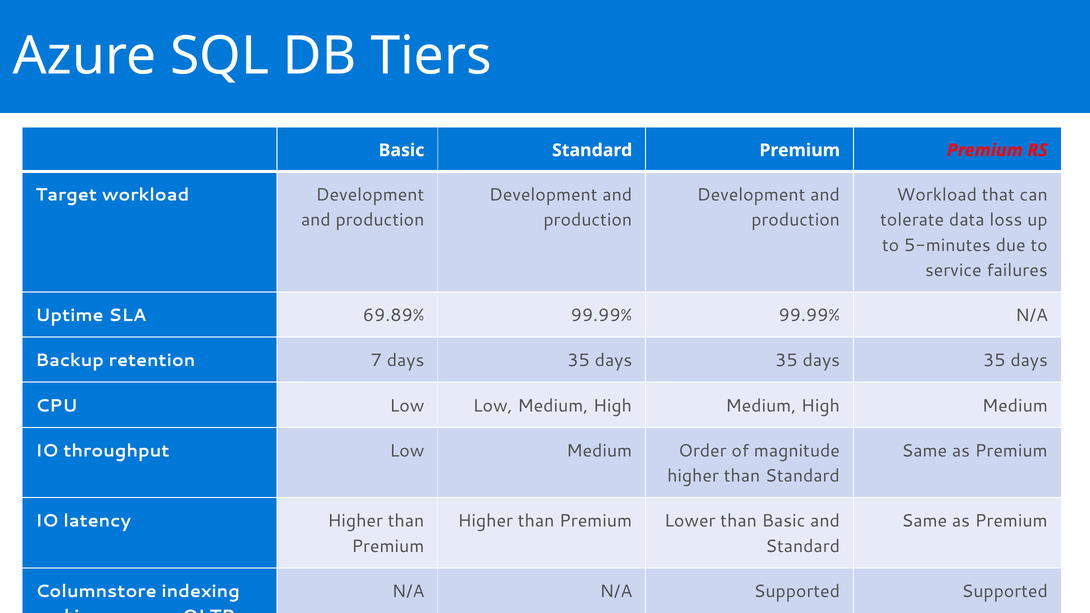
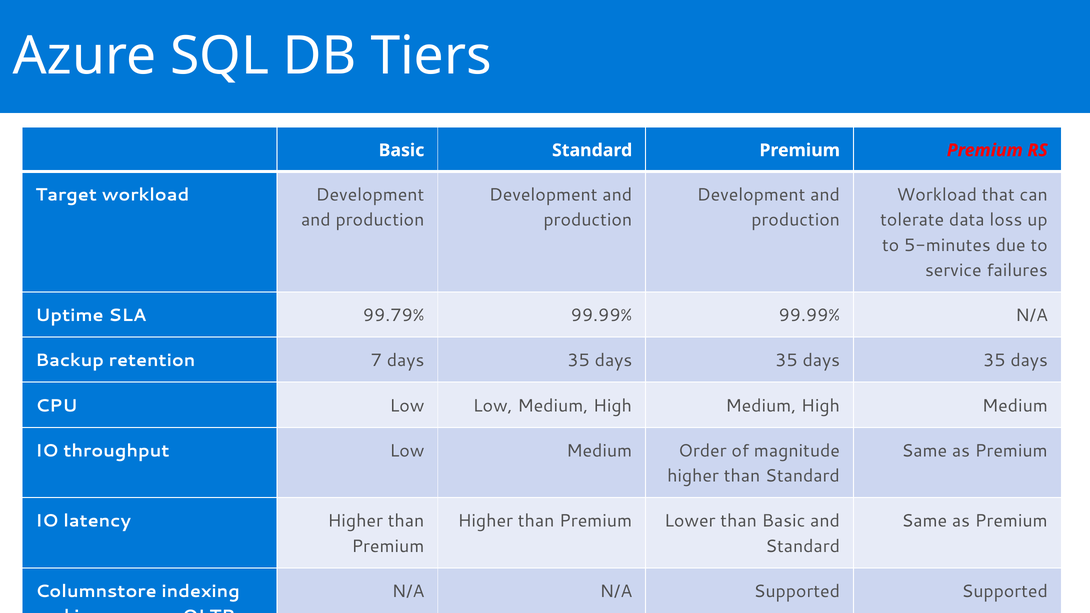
69.89%: 69.89% -> 99.79% (394, 315)
